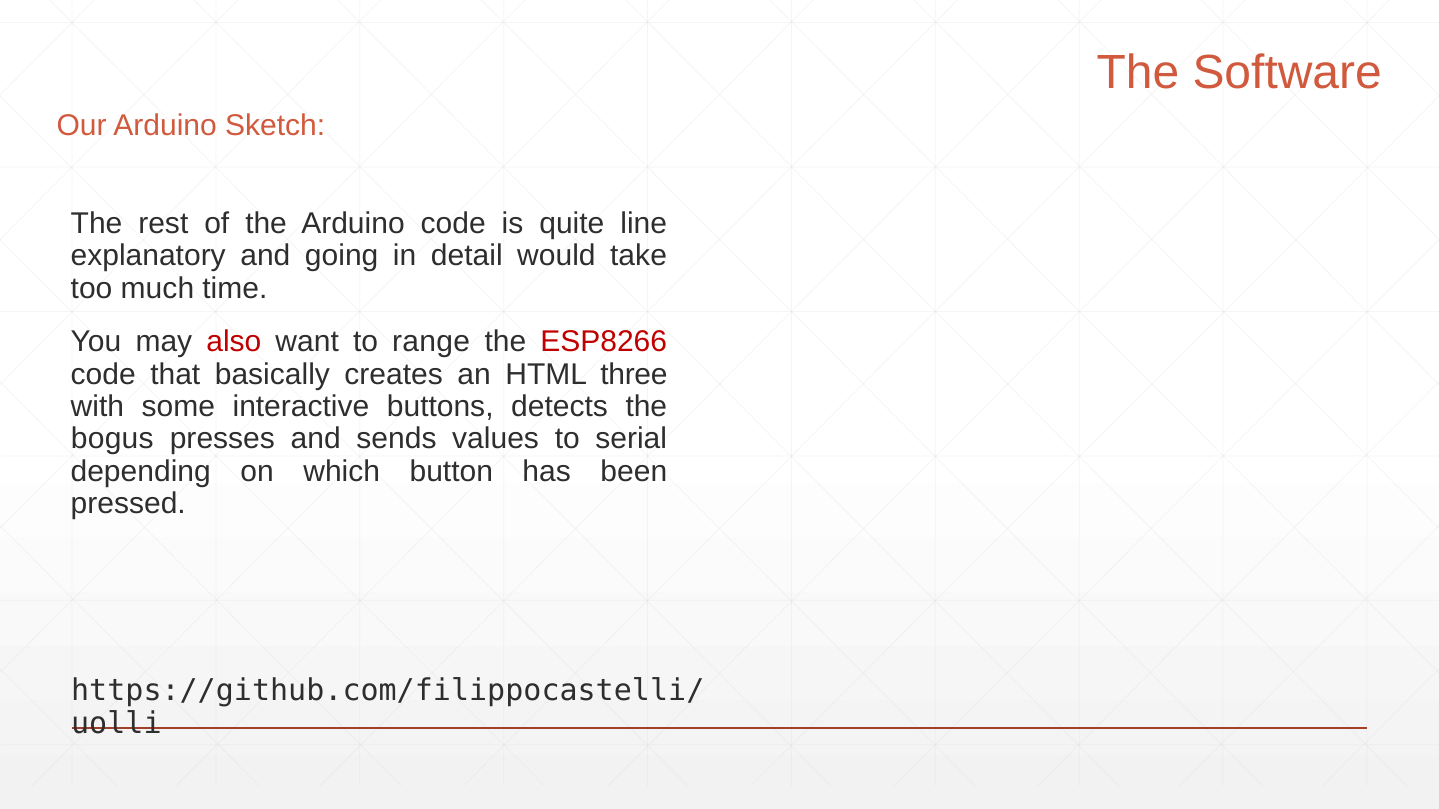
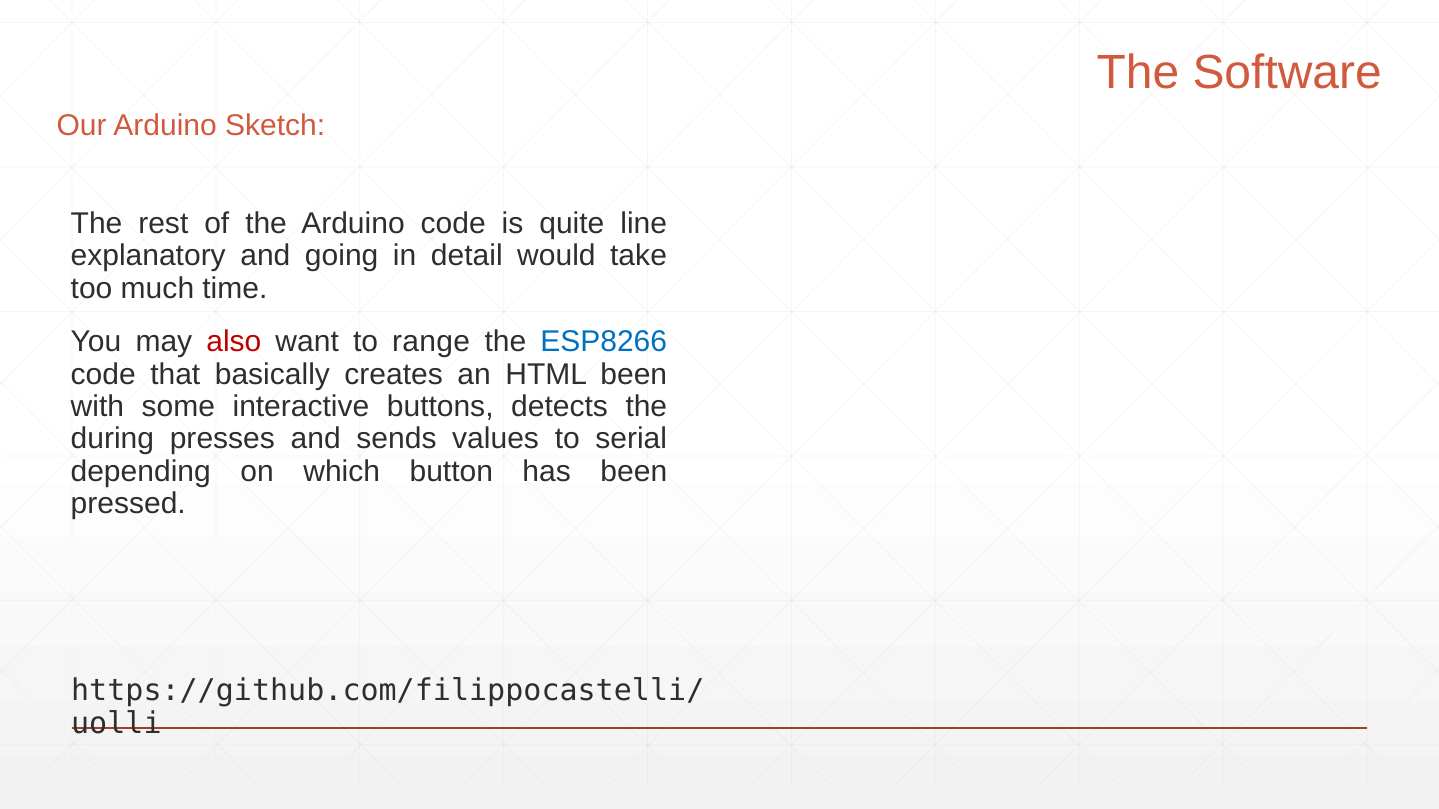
ESP8266 colour: red -> blue (604, 342)
HTML three: three -> been (634, 375)
bogus: bogus -> during (112, 439)
